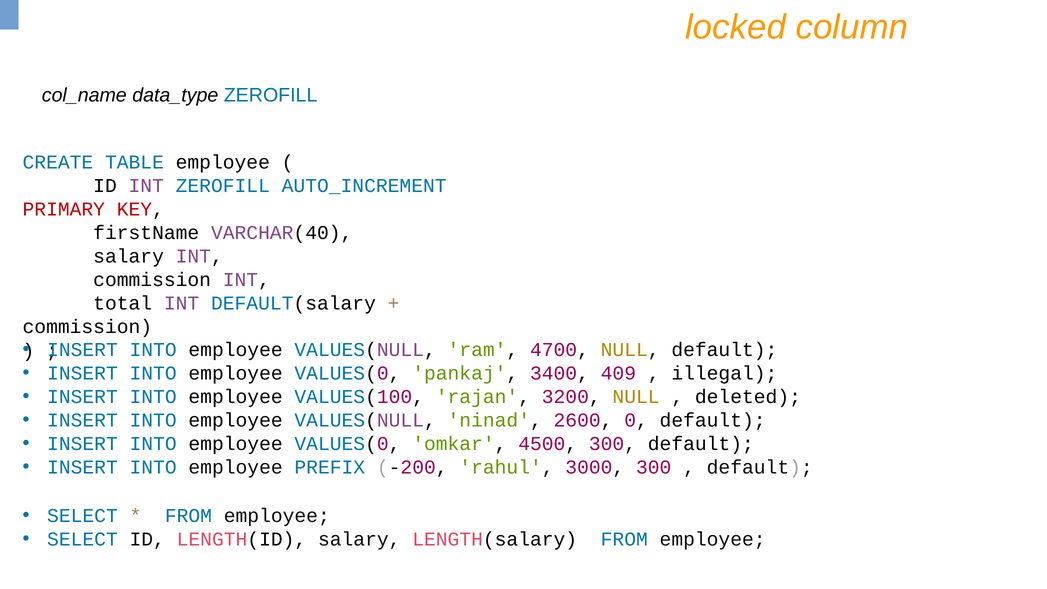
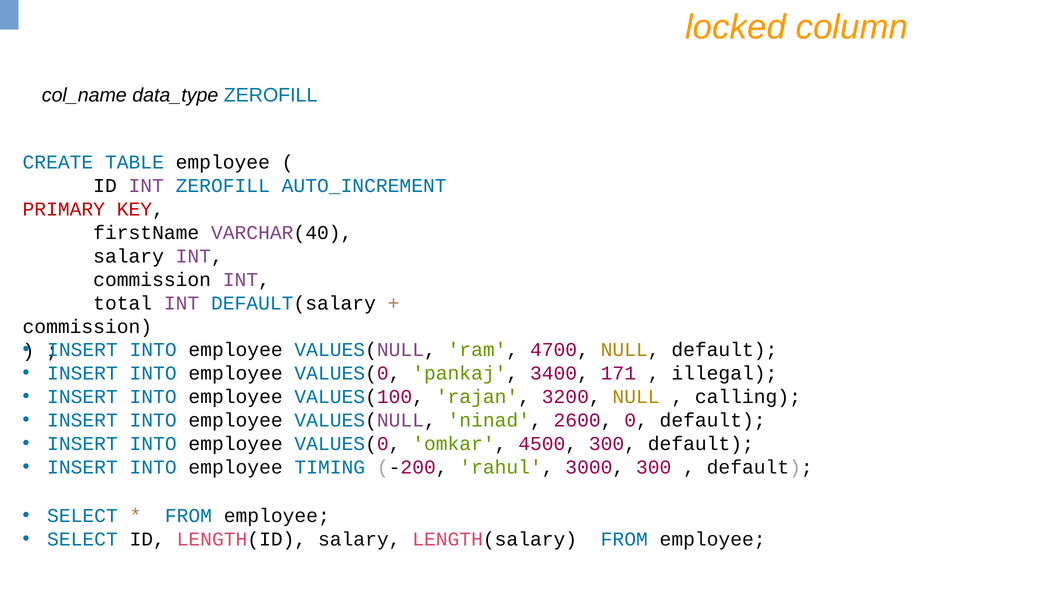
409: 409 -> 171 (618, 373)
deleted: deleted -> calling (748, 397)
PREFIX: PREFIX -> TIMING (330, 467)
